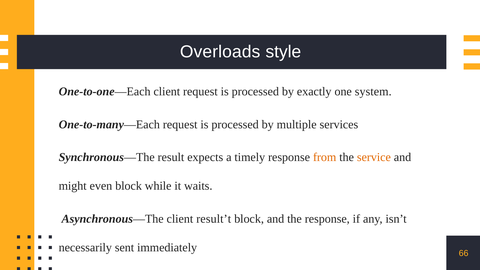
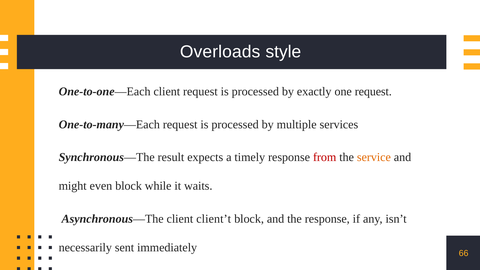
one system: system -> request (373, 92)
from colour: orange -> red (325, 157)
result’t: result’t -> client’t (214, 219)
